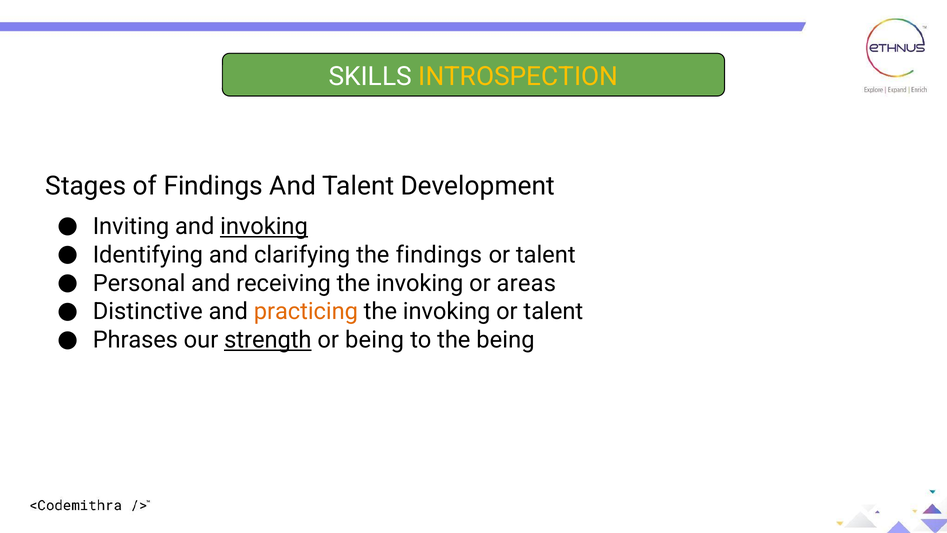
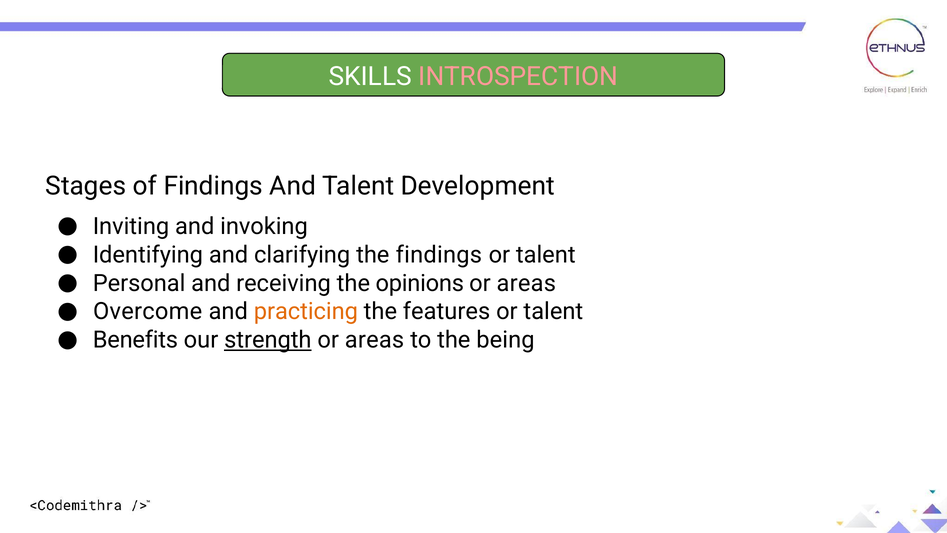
INTROSPECTION colour: yellow -> pink (518, 76)
invoking underline: present -> none (264, 226)
receiving the invoking: invoking -> opinions (420, 283)
Distinctive: Distinctive -> Overcome (148, 311)
invoking: invoking -> features (447, 311)
Phrases: Phrases -> Benefits (135, 340)
being: being -> areas (375, 340)
